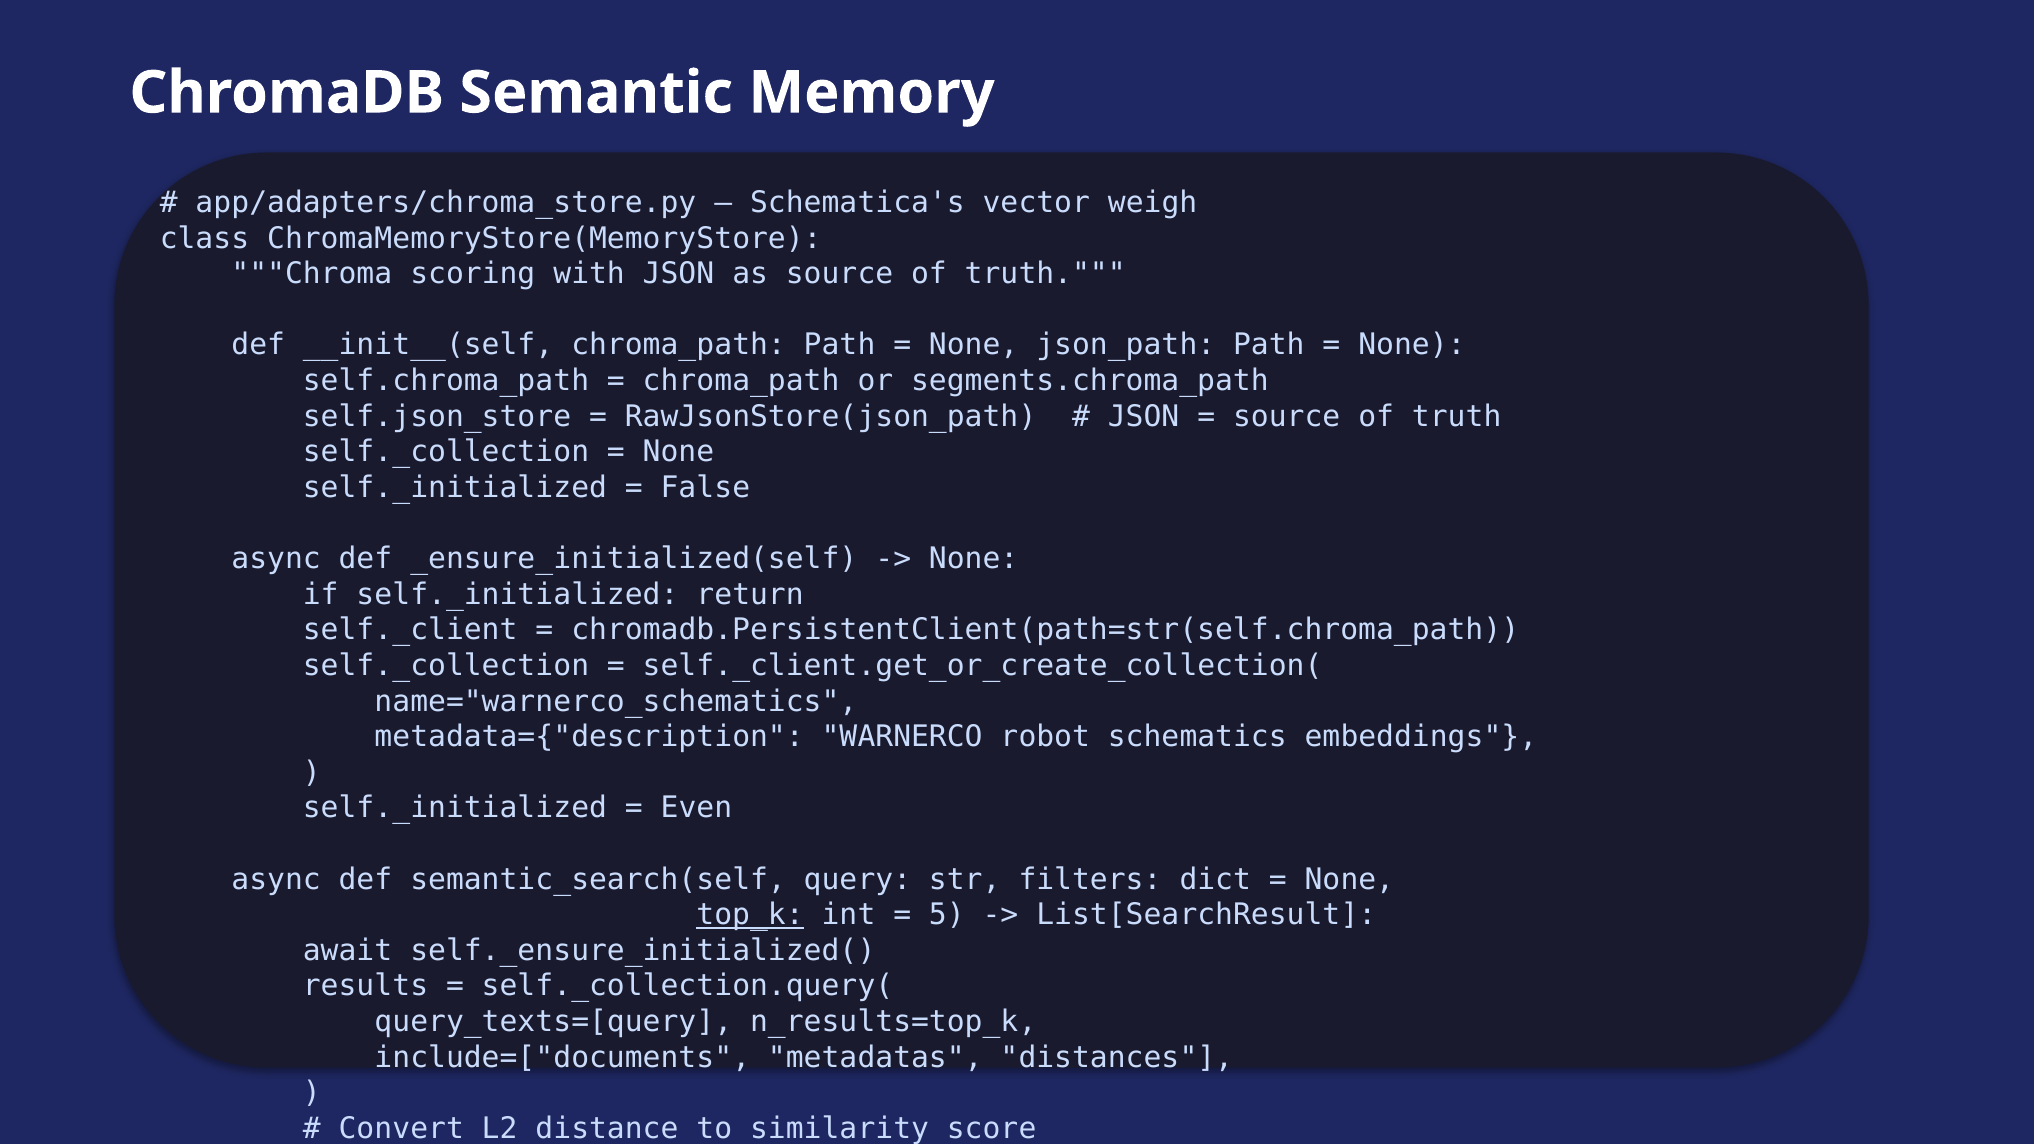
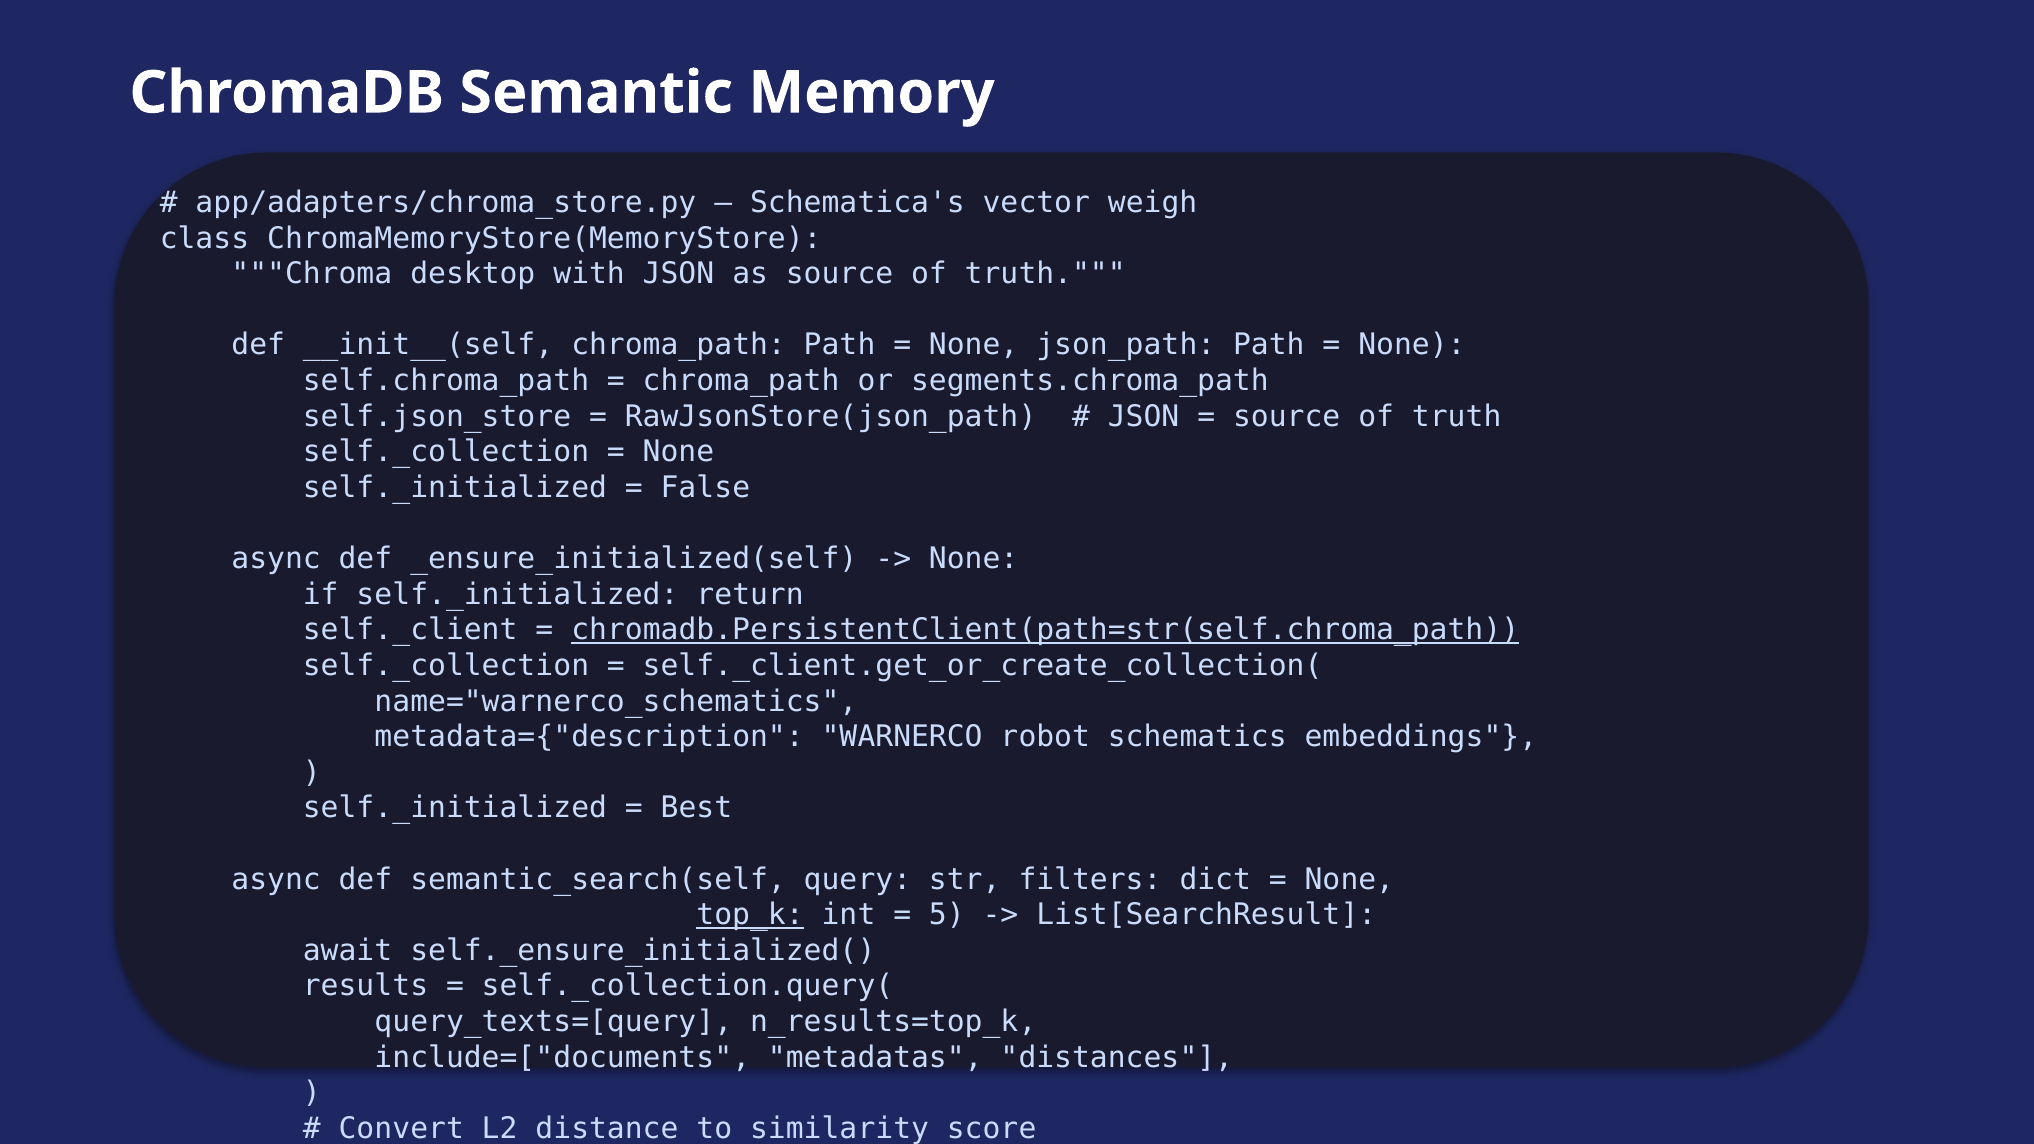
scoring: scoring -> desktop (473, 274)
chromadb.PersistentClient(path=str(self.chroma_path underline: none -> present (1045, 630)
Even: Even -> Best (696, 808)
